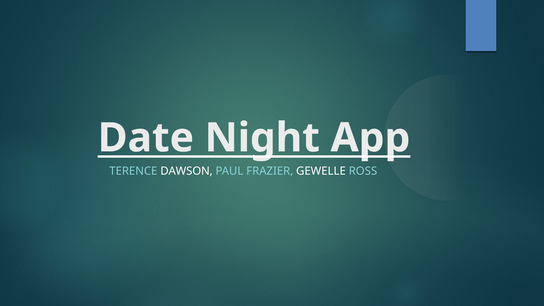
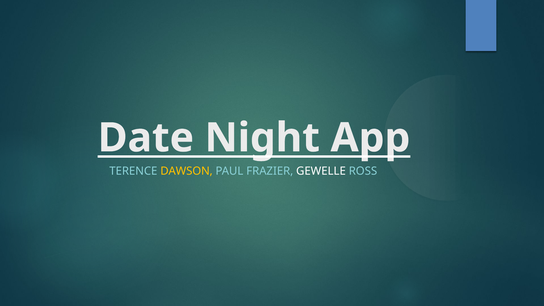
DAWSON colour: white -> yellow (187, 171)
